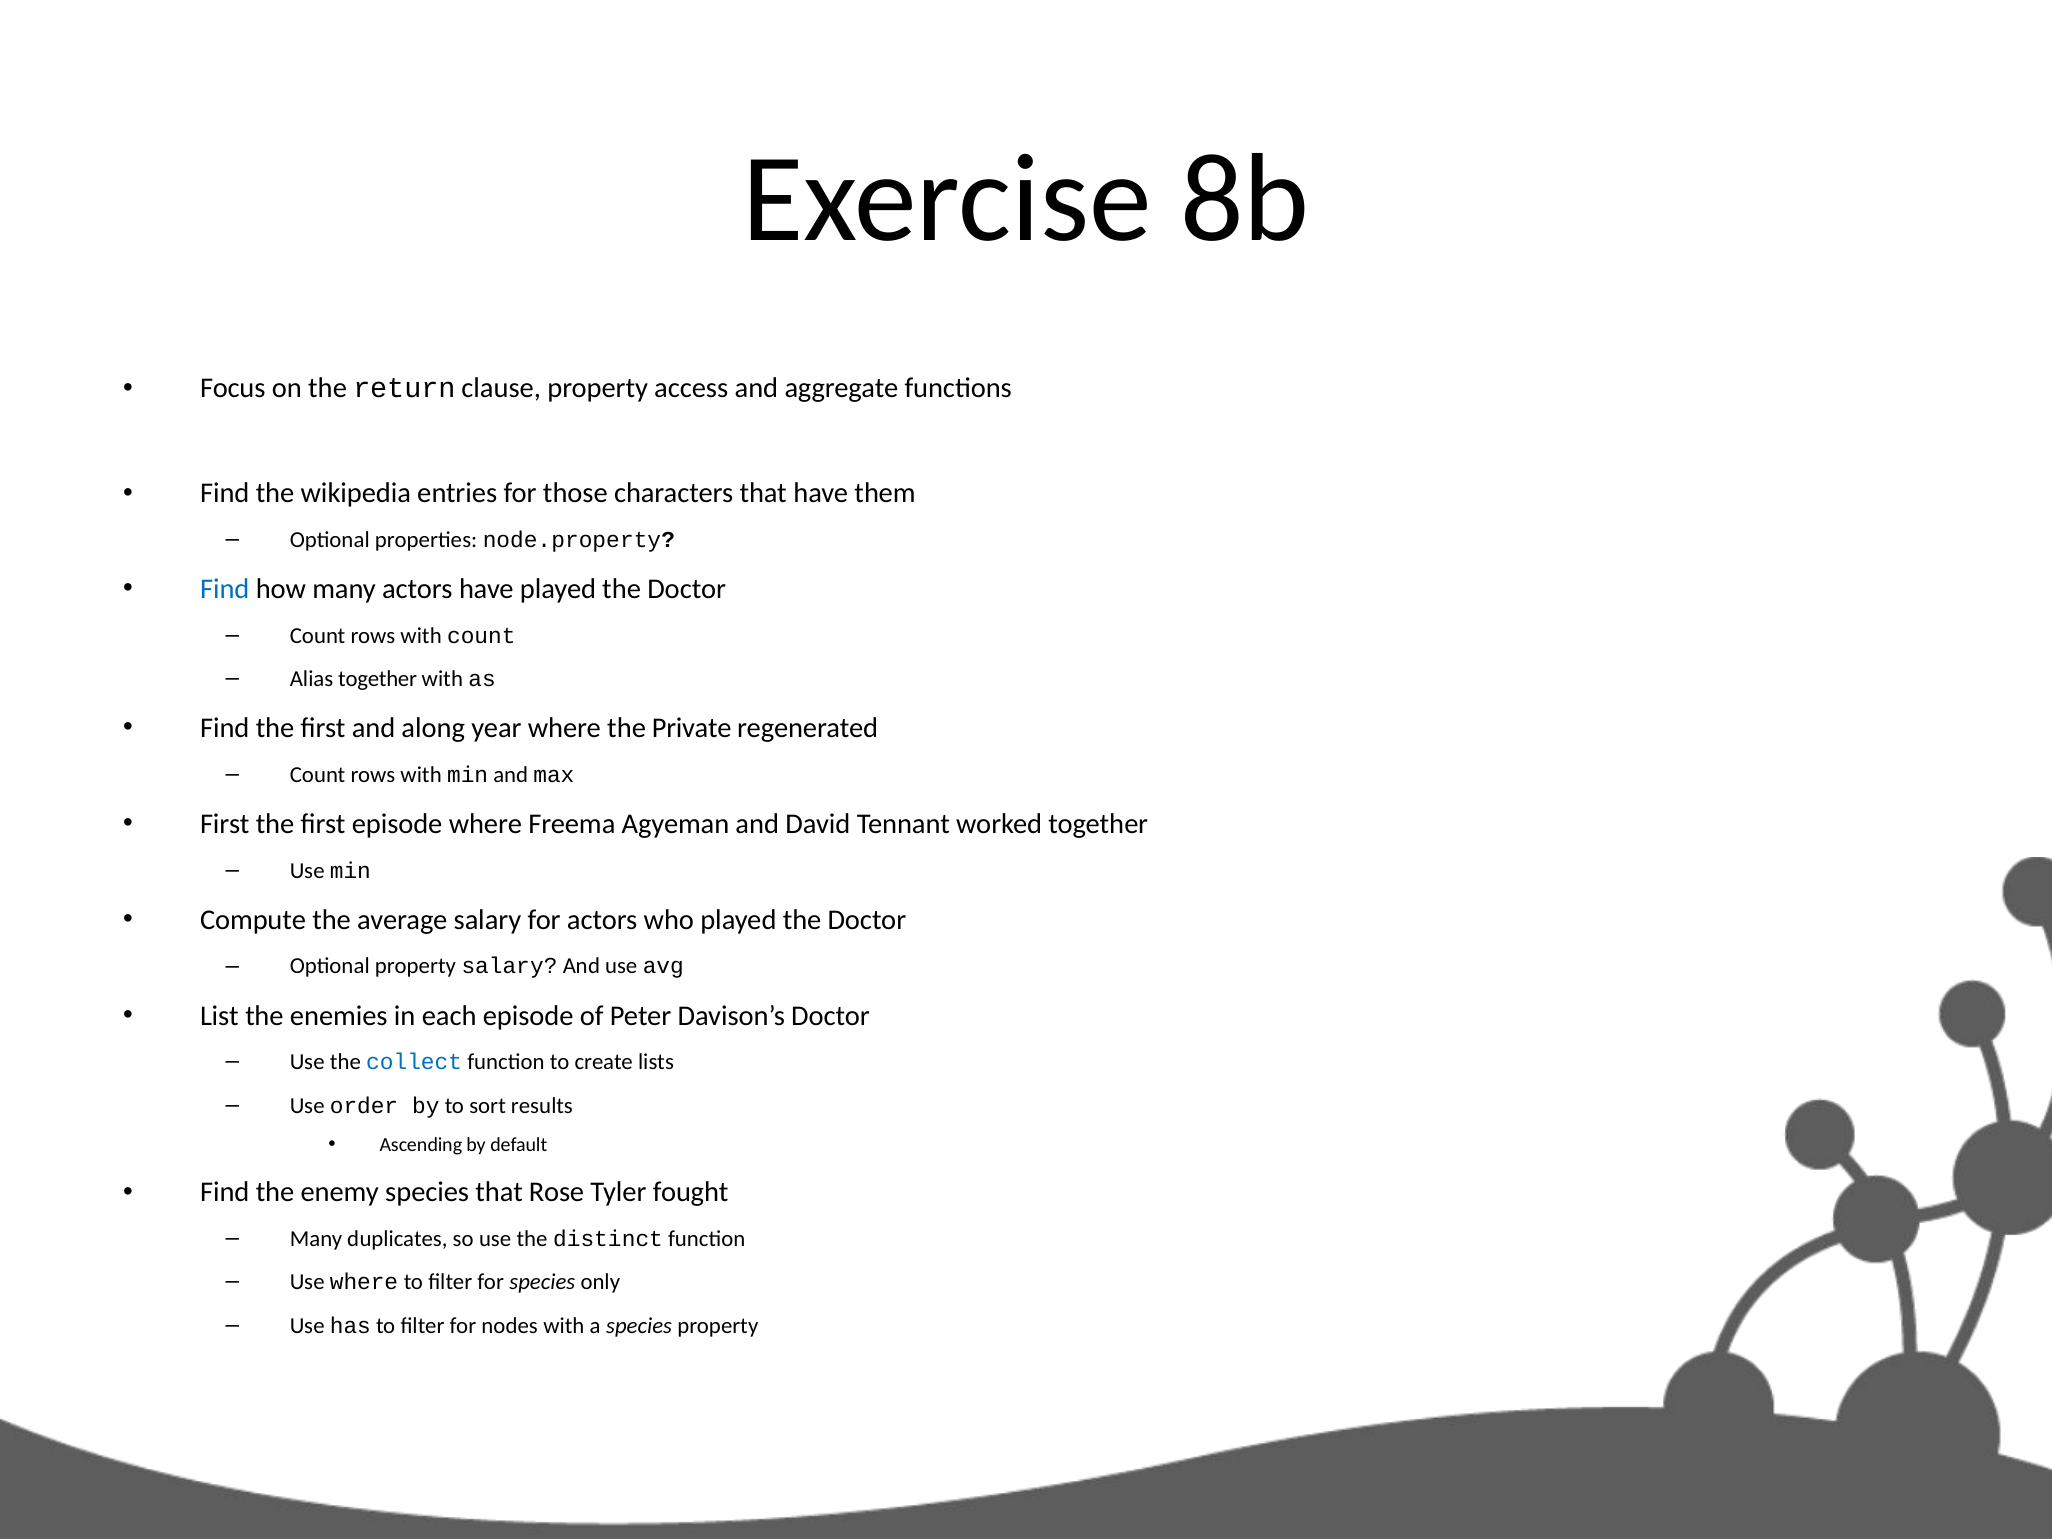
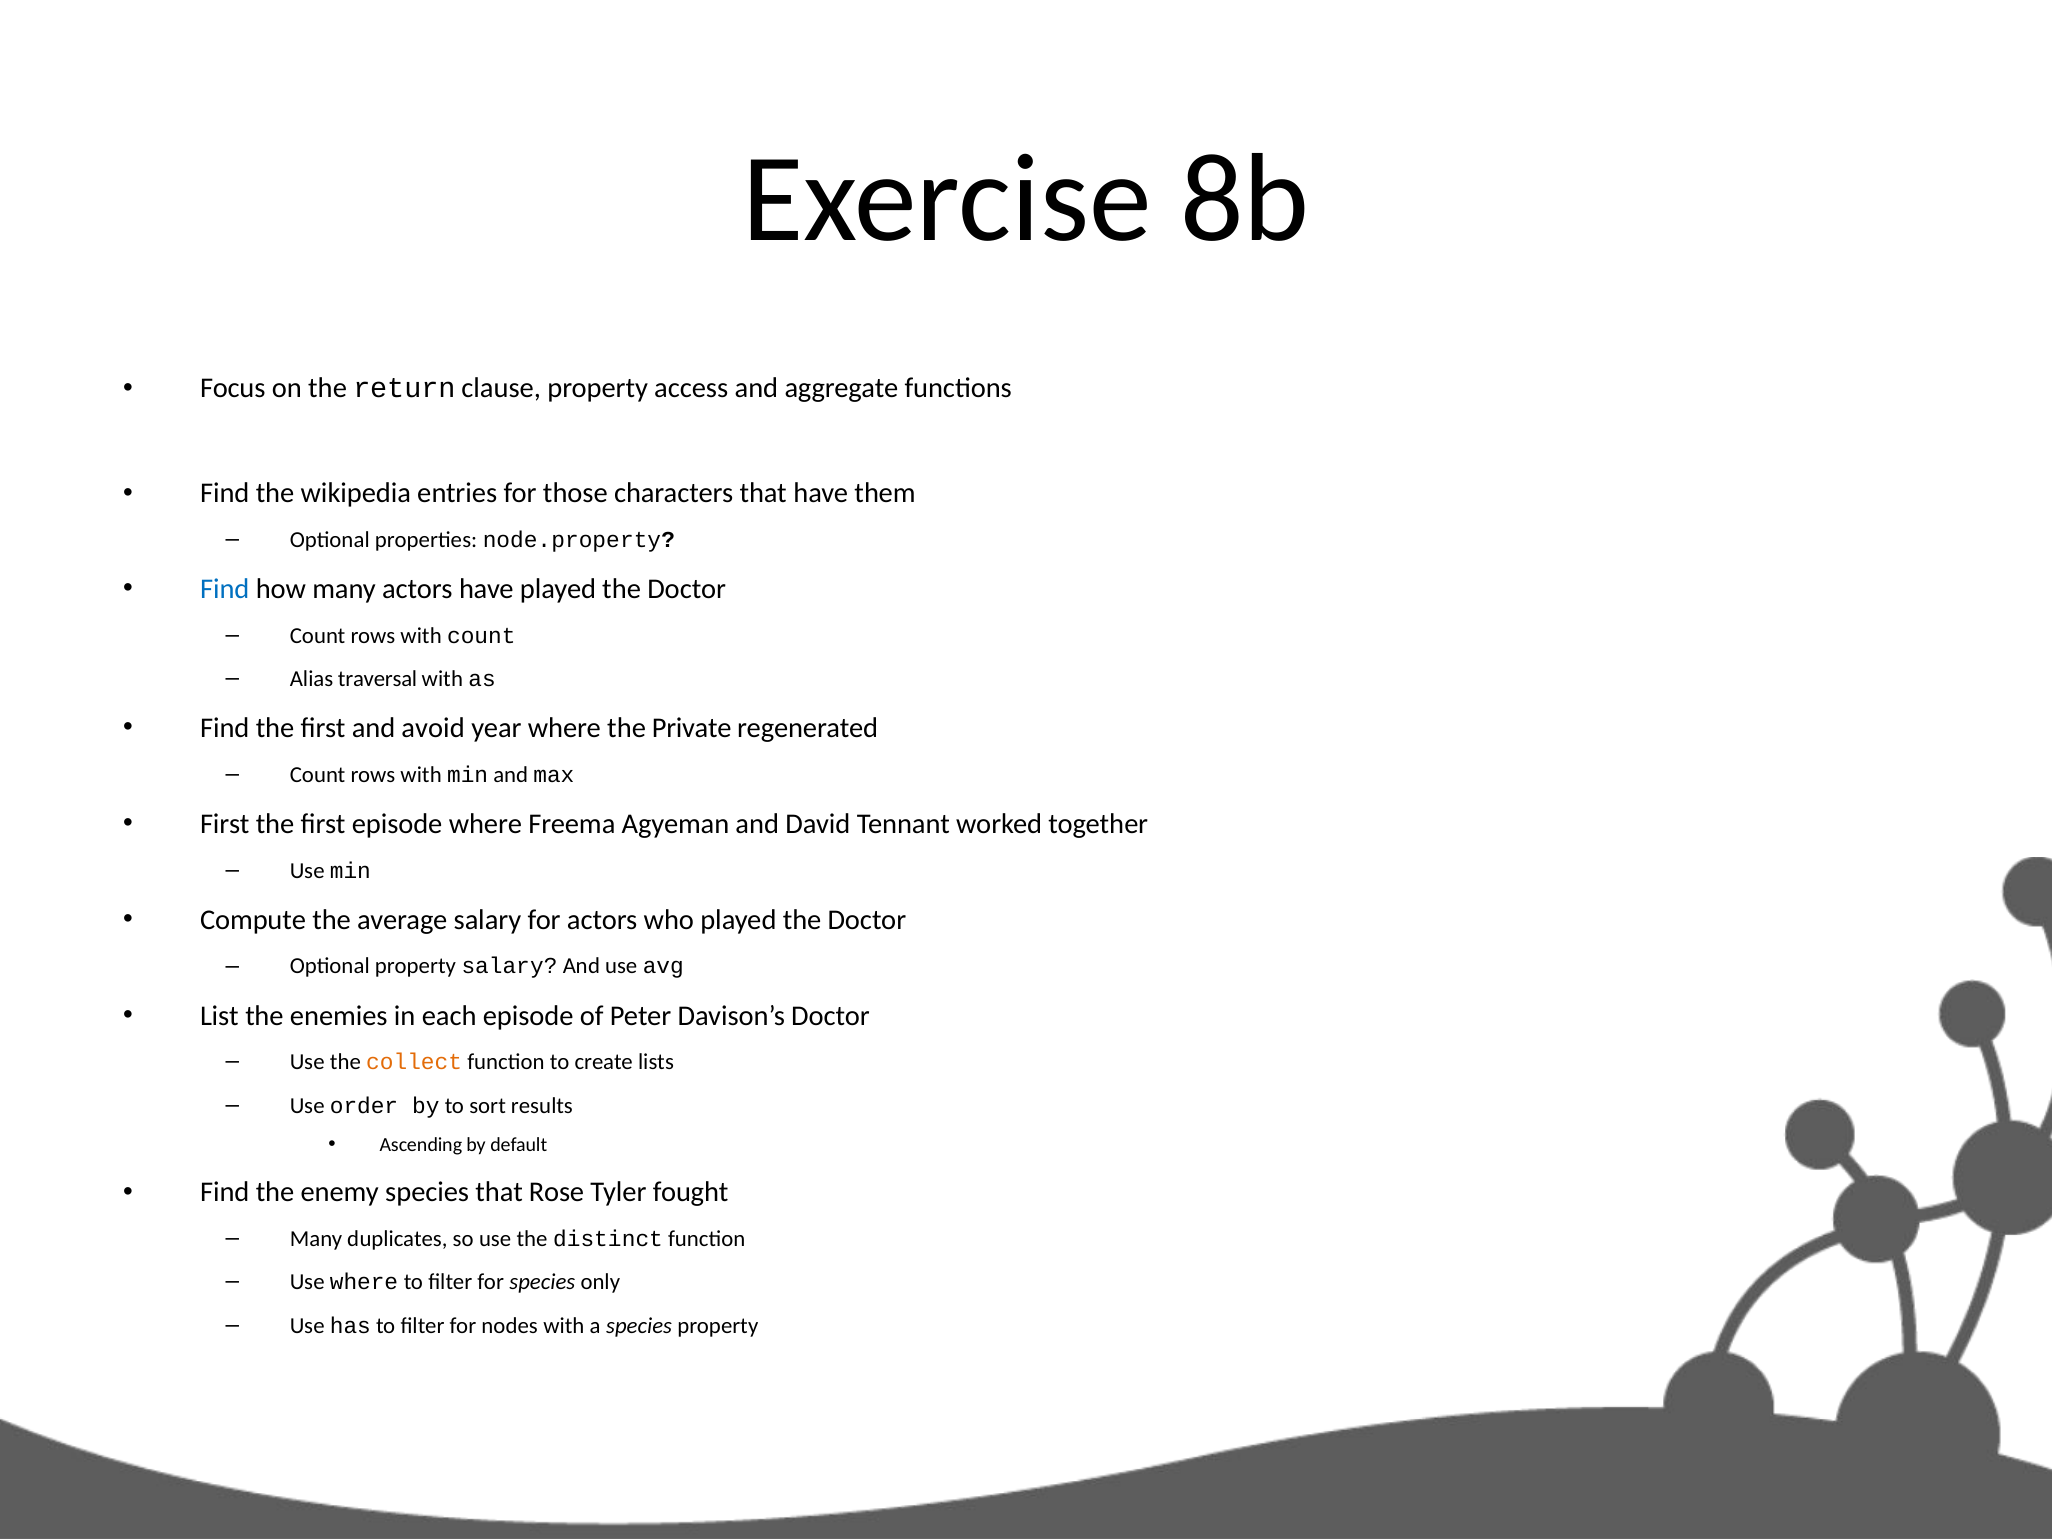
Alias together: together -> traversal (378, 679)
along: along -> avoid (433, 728)
collect colour: blue -> orange (414, 1062)
